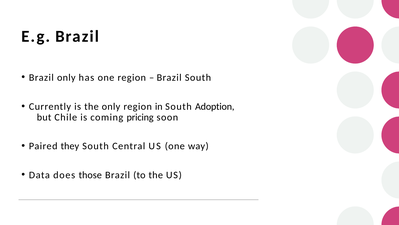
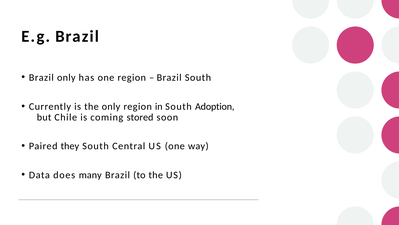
pricing: pricing -> stored (140, 117)
those: those -> many (90, 175)
